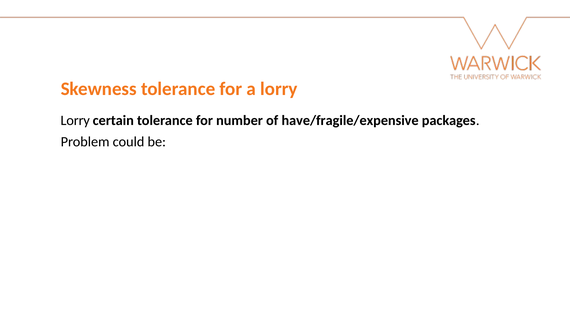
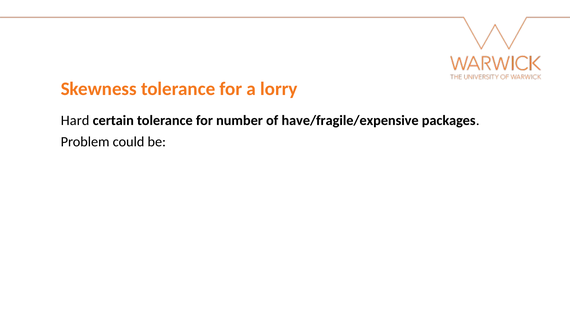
Lorry: Lorry -> Hard (75, 120)
